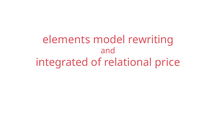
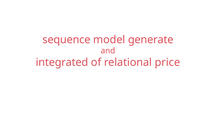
elements: elements -> sequence (66, 39)
rewriting: rewriting -> generate (151, 39)
